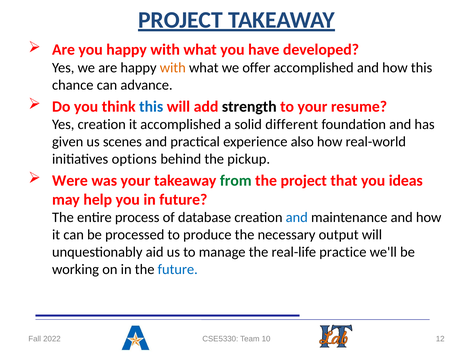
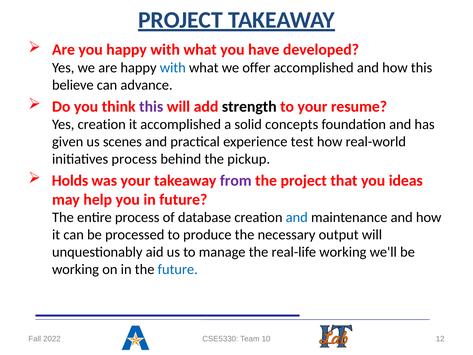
with colour: orange -> blue (173, 68)
chance: chance -> believe (73, 85)
this colour: blue -> purple (151, 106)
different: different -> concepts (292, 124)
also: also -> test (302, 142)
initiatives options: options -> process (134, 159)
Were: Were -> Holds (70, 180)
from colour: green -> purple (236, 180)
real-life practice: practice -> working (343, 252)
